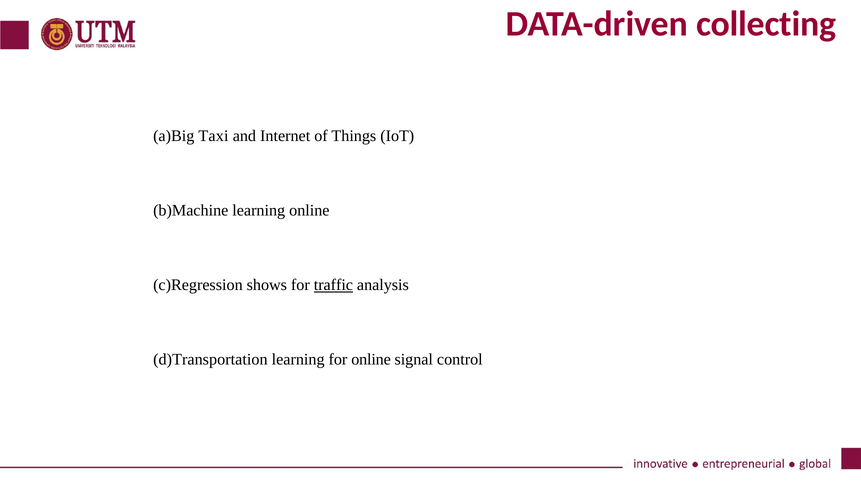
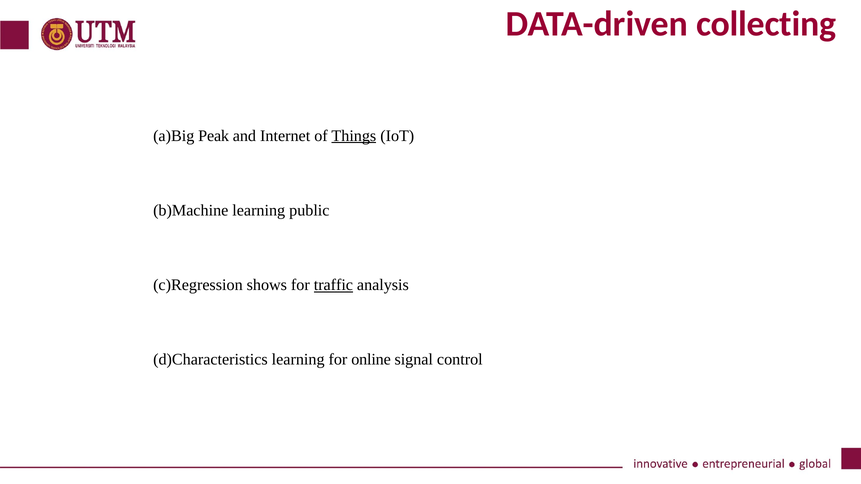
Taxi: Taxi -> Peak (214, 136)
Things underline: none -> present (354, 136)
learning online: online -> public (309, 210)
d)Transportation: d)Transportation -> d)Characteristics (210, 360)
